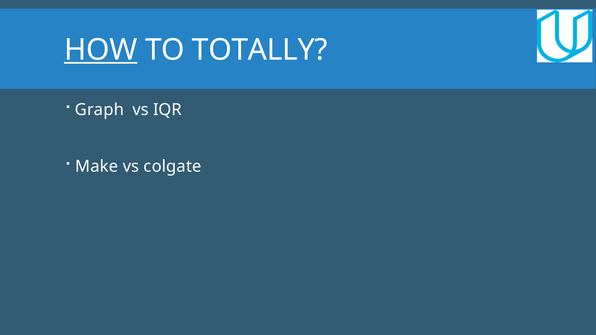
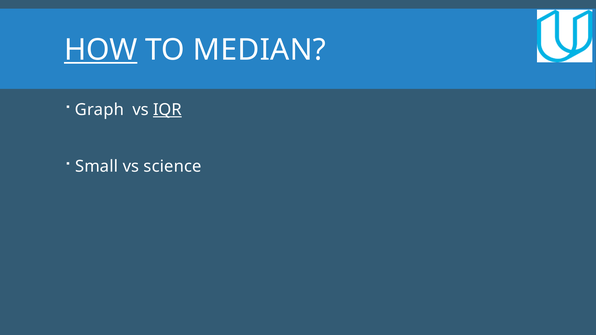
TOTALLY: TOTALLY -> MEDIAN (259, 50)
IQR underline: none -> present (167, 110)
Make: Make -> Small (97, 166)
colgate: colgate -> science (173, 166)
